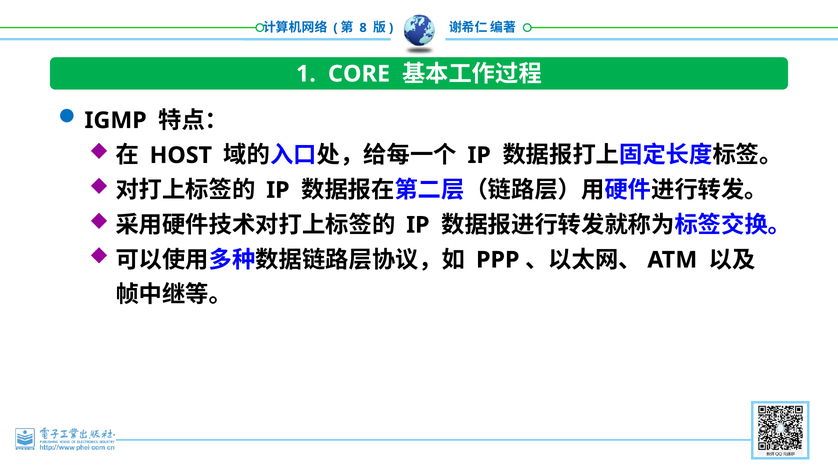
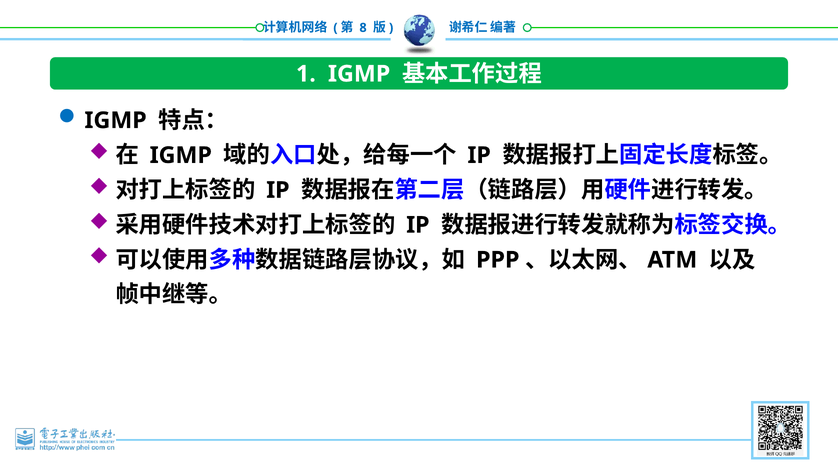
1 CORE: CORE -> IGMP (359, 74)
HOST: HOST -> IGMP (181, 155)
